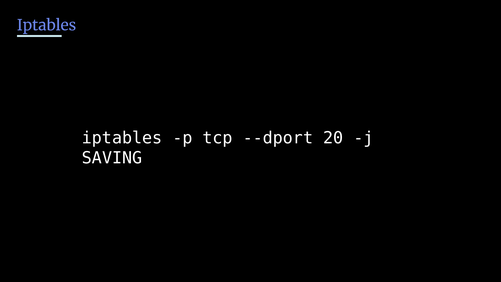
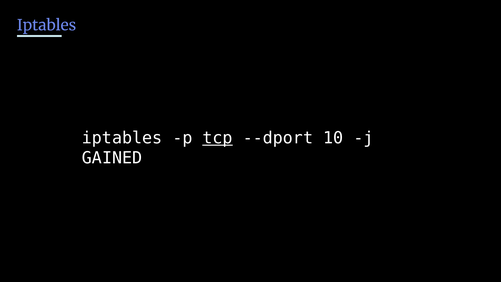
tcp underline: none -> present (218, 138)
20: 20 -> 10 (333, 138)
SAVING: SAVING -> GAINED (112, 158)
